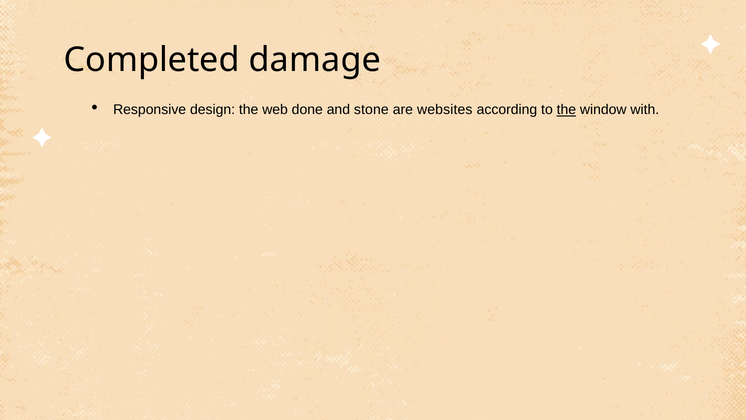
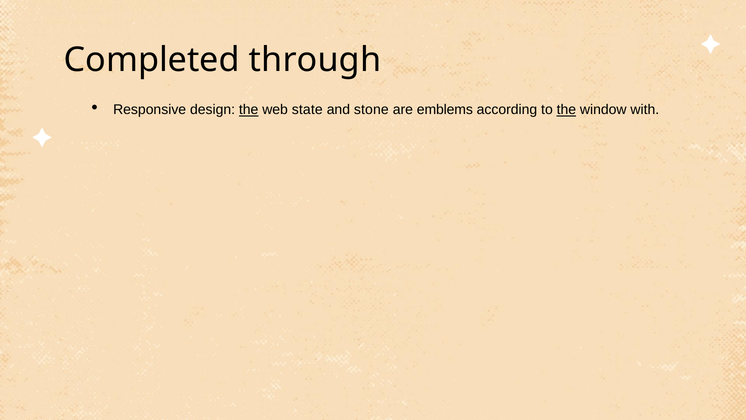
damage: damage -> through (315, 60)
the underline: none -> present (249, 110)
done: done -> state (307, 110)
websites: websites -> emblems (445, 110)
